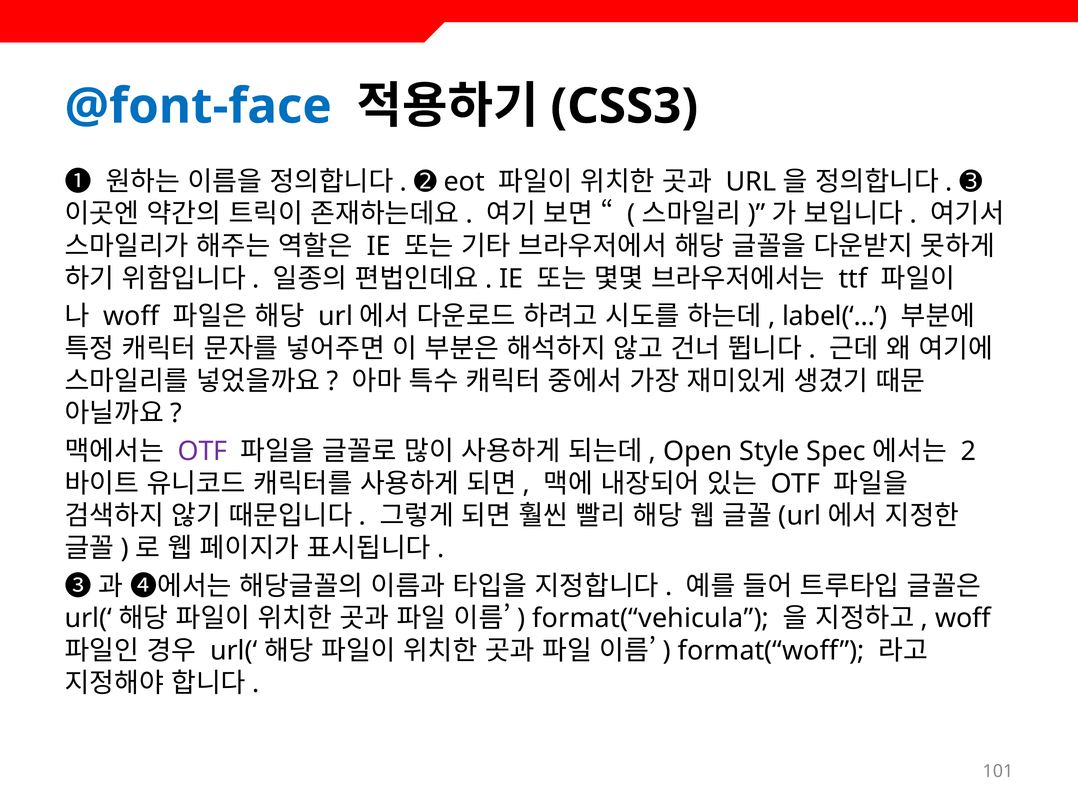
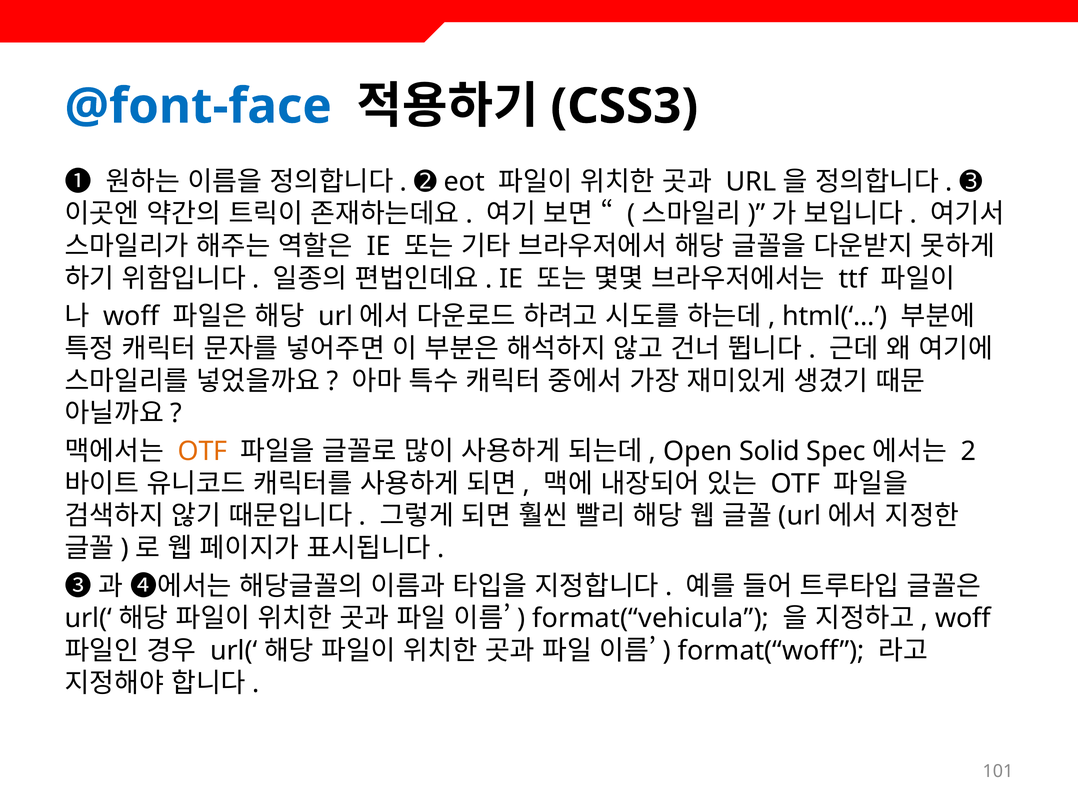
label(‘…: label(‘… -> html(‘… (835, 316)
OTF colour: purple -> orange (203, 451)
Style: Style -> Solid (770, 451)
